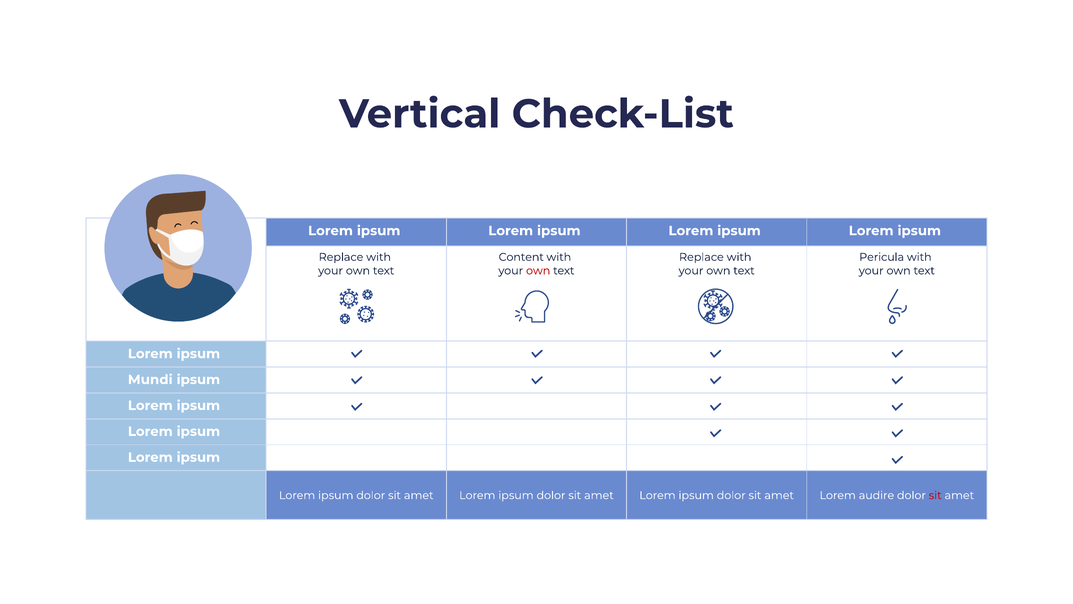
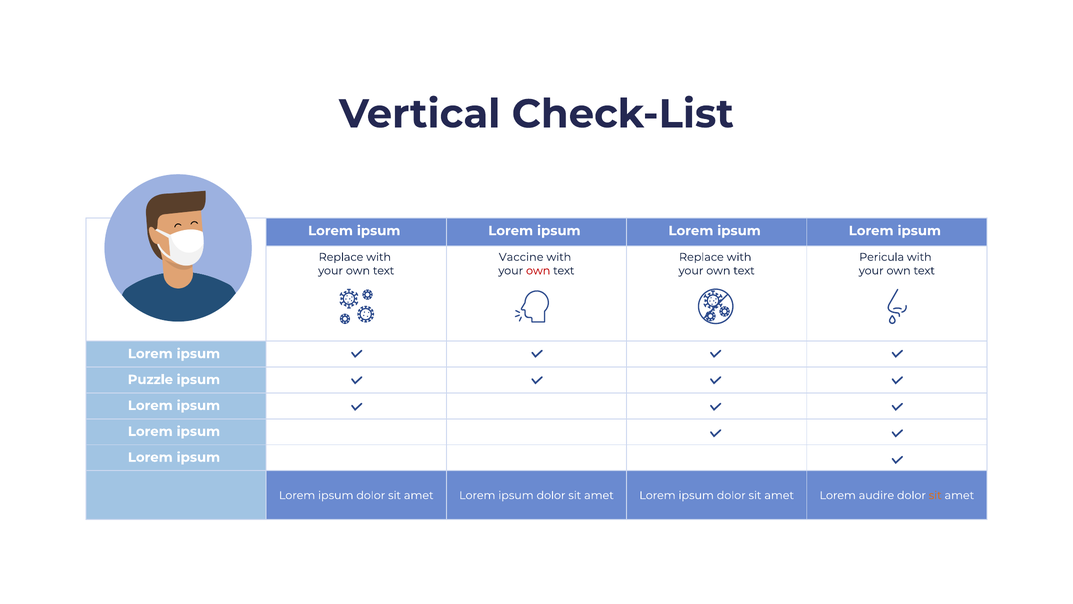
Content: Content -> Vaccine (521, 257)
Mundi: Mundi -> Puzzle (150, 379)
sit colour: red -> orange (935, 495)
